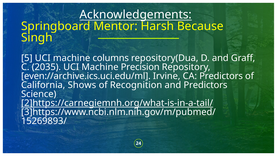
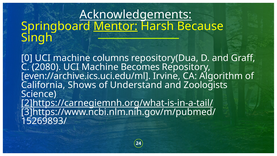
Mentor underline: none -> present (116, 26)
5: 5 -> 0 (27, 58)
2035: 2035 -> 2080 (46, 67)
Precision: Precision -> Becomes (140, 67)
CA Predictors: Predictors -> Algorithm (221, 76)
Recognition: Recognition -> Understand (136, 85)
and Predictors: Predictors -> Zoologists (206, 85)
